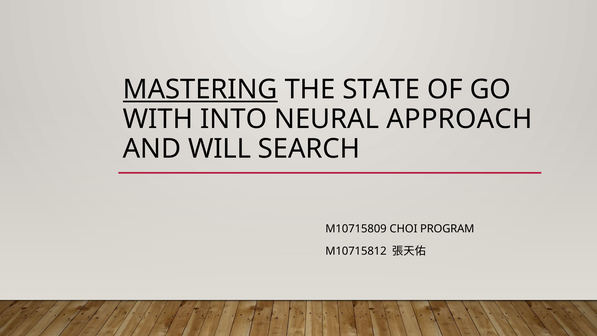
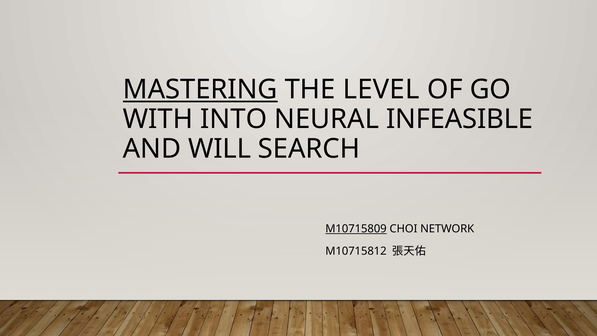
STATE: STATE -> LEVEL (381, 90)
APPROACH: APPROACH -> INFEASIBLE (460, 119)
M10715809 underline: none -> present (356, 229)
PROGRAM: PROGRAM -> NETWORK (447, 229)
